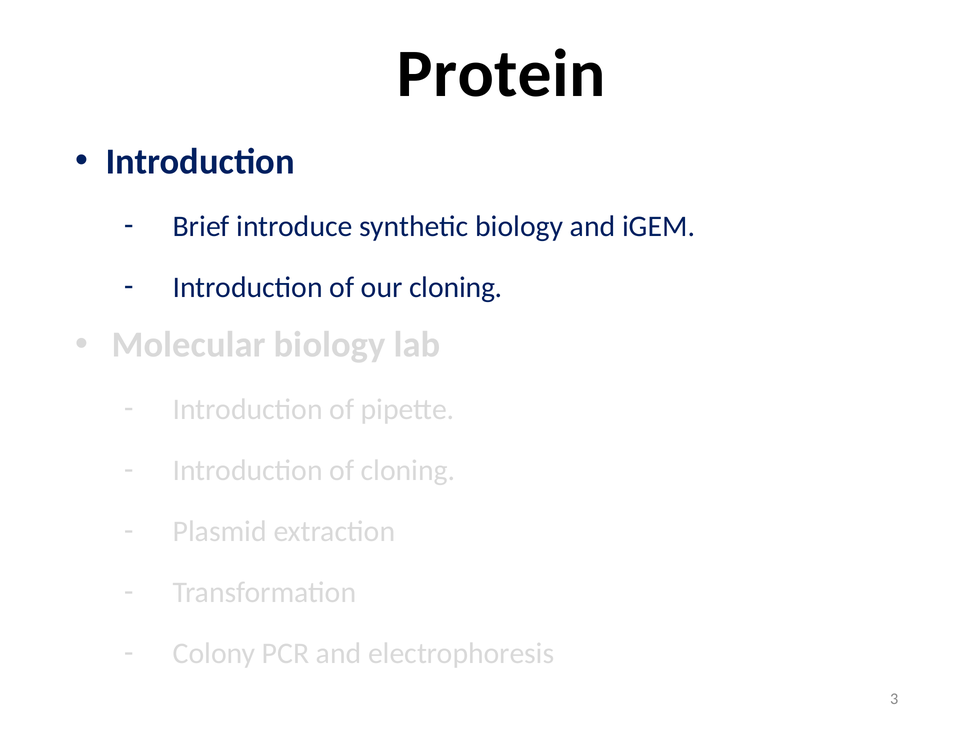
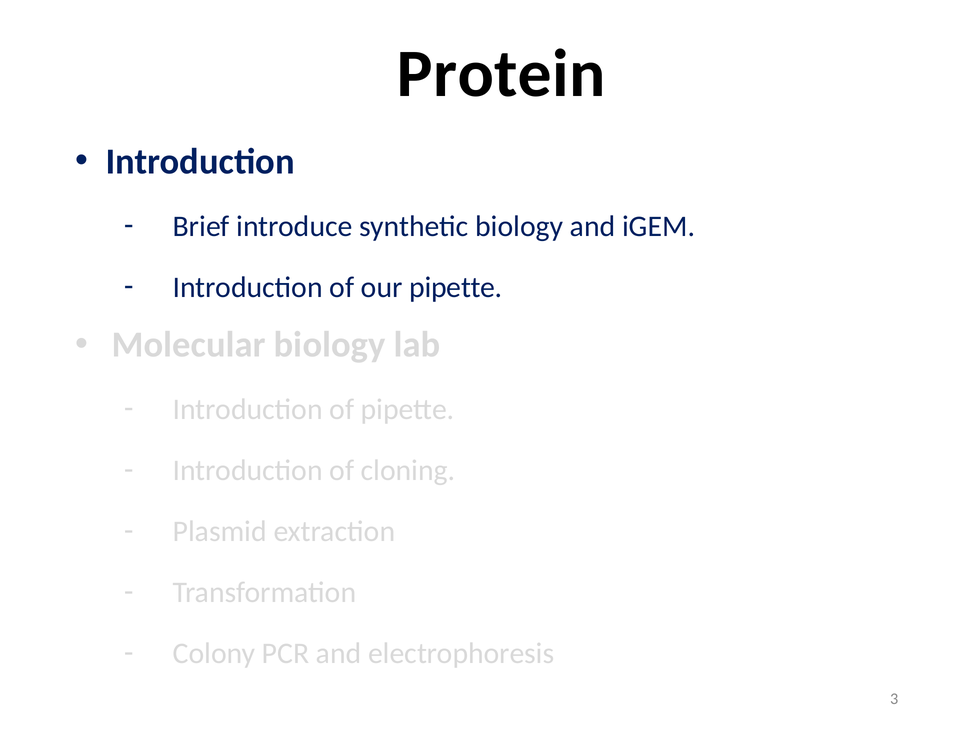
our cloning: cloning -> pipette (456, 287)
